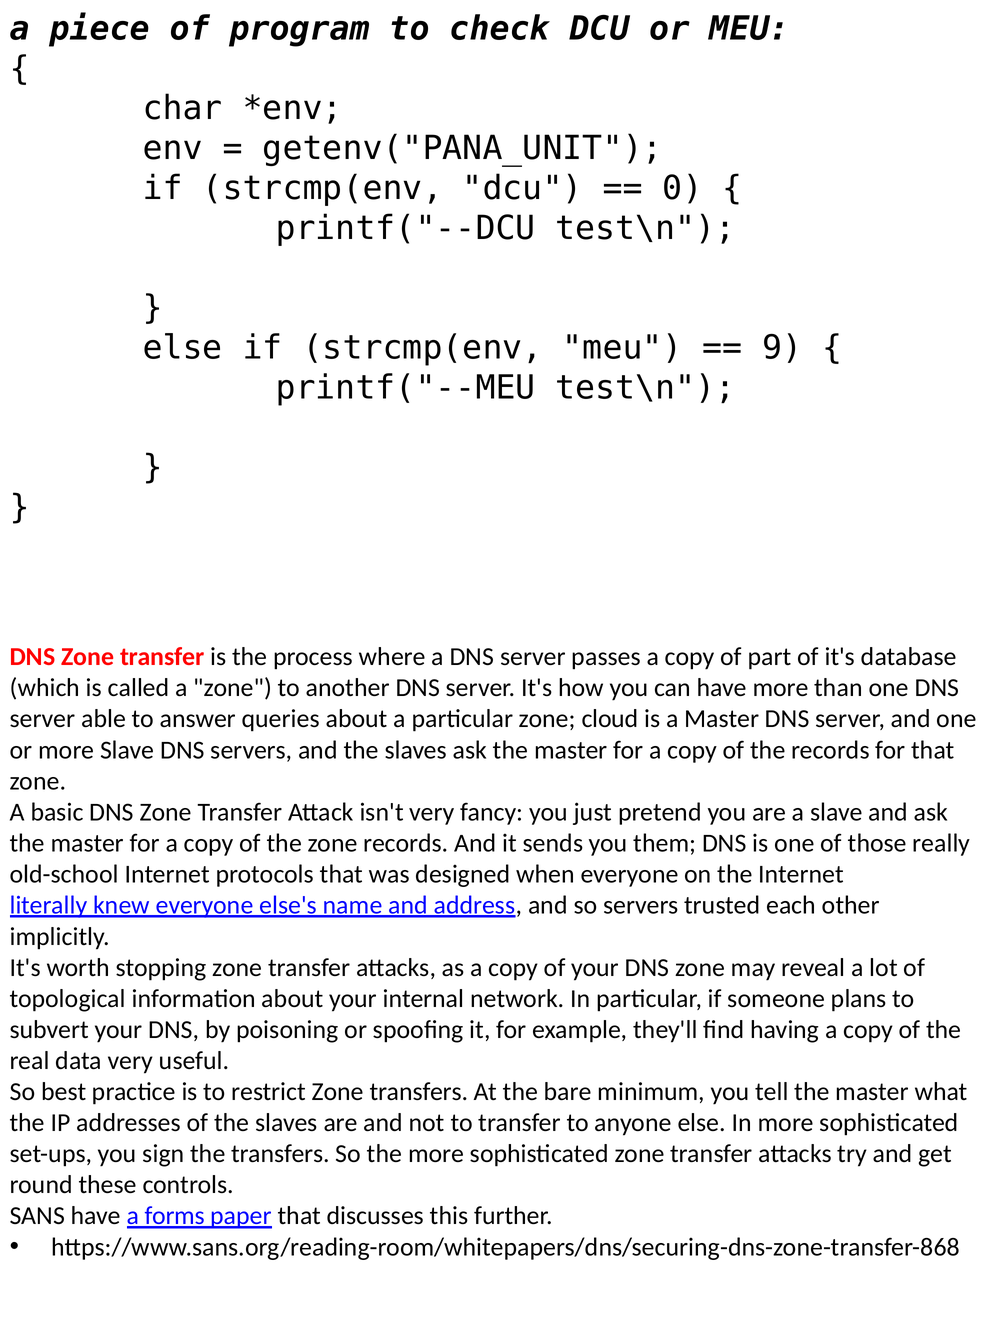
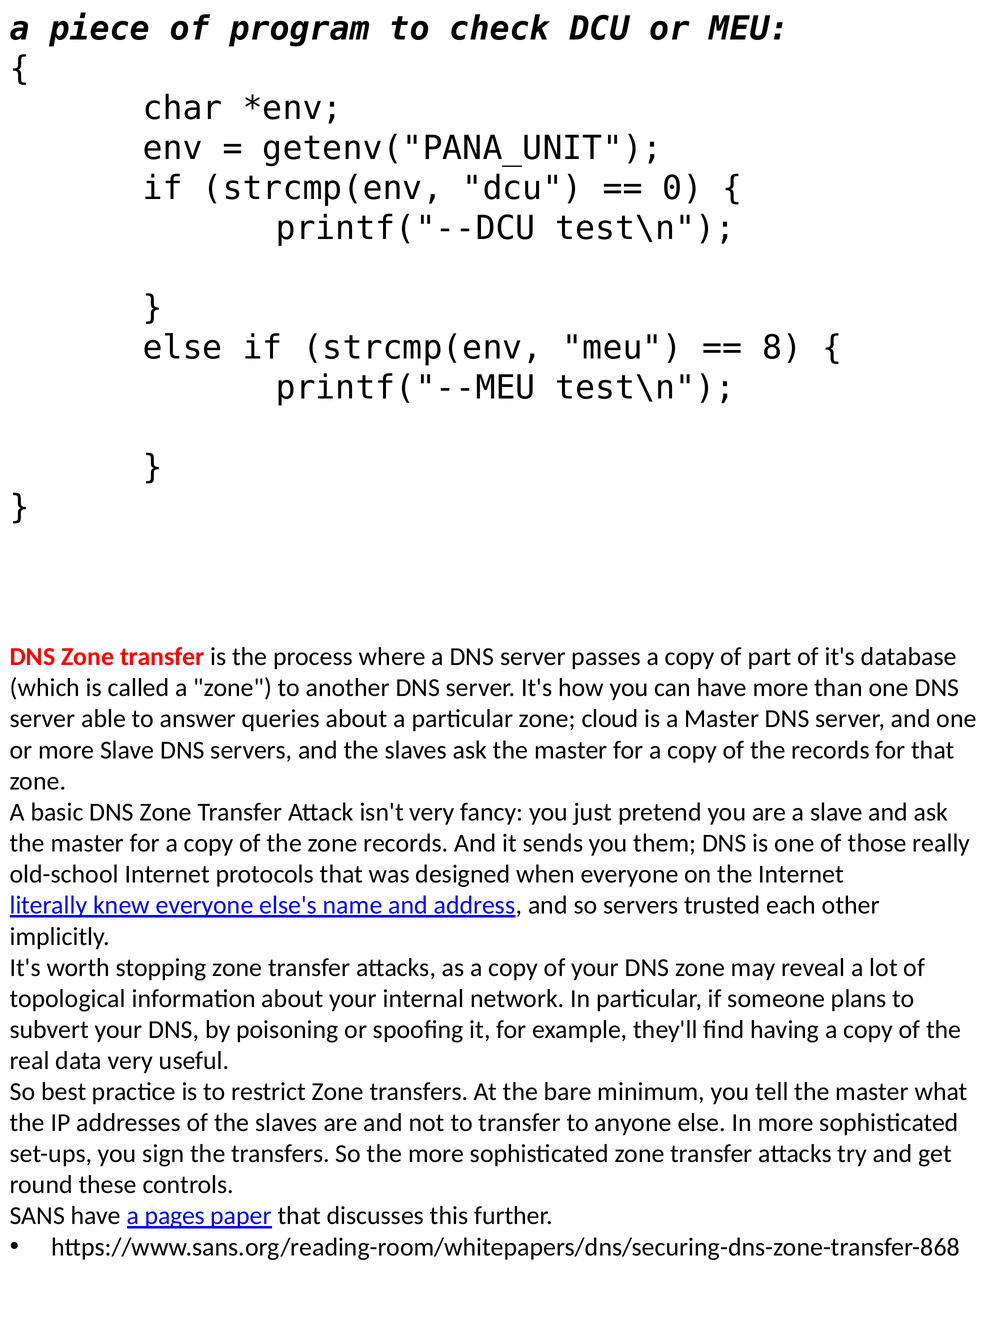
9: 9 -> 8 (782, 348)
forms: forms -> pages (175, 1216)
